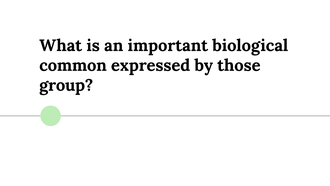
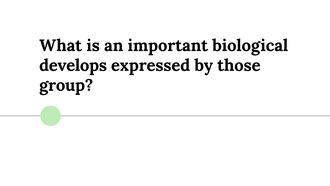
common: common -> develops (73, 65)
